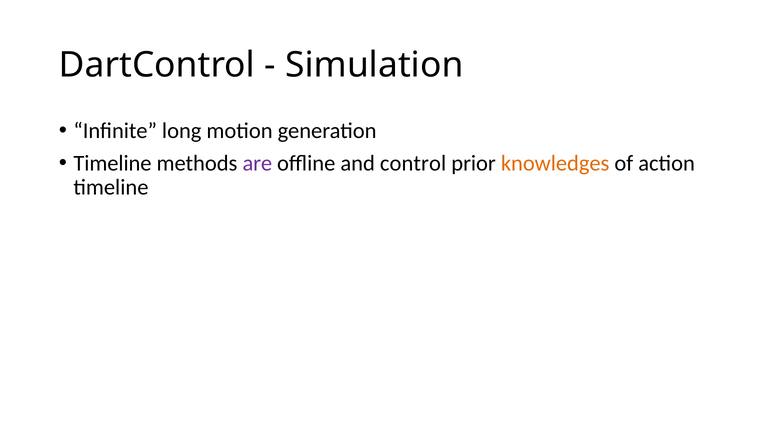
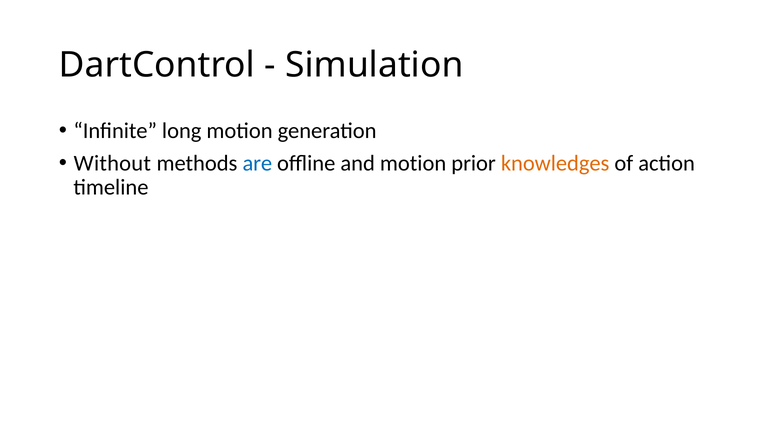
Timeline: Timeline -> Without (112, 163)
are colour: purple -> blue (257, 163)
and control: control -> motion (413, 163)
